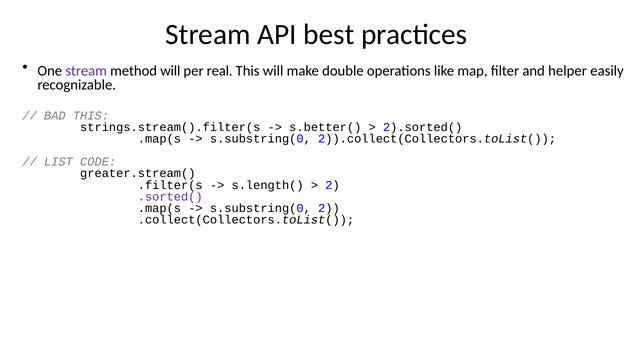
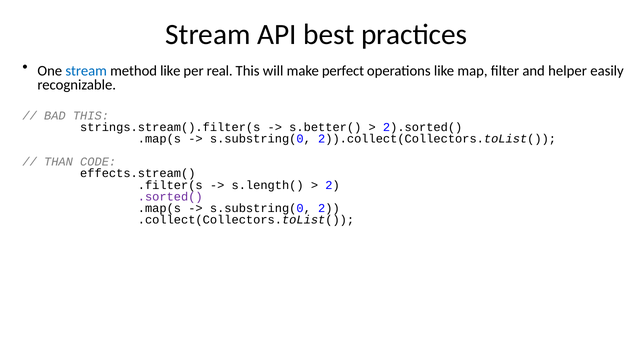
stream colour: purple -> blue (86, 71)
method will: will -> like (170, 71)
double: double -> perfect (343, 71)
LIST: LIST -> THAN (58, 162)
greater.stream(: greater.stream( -> effects.stream( (138, 173)
